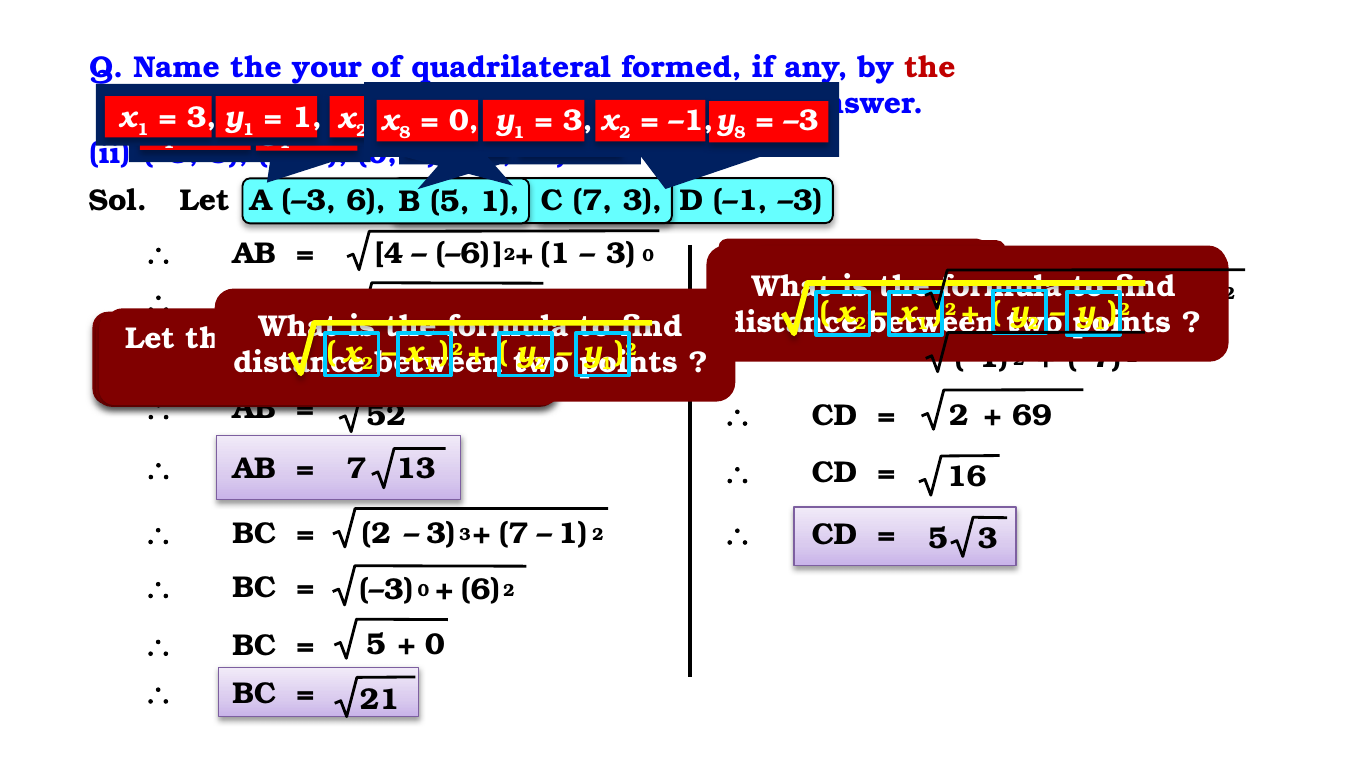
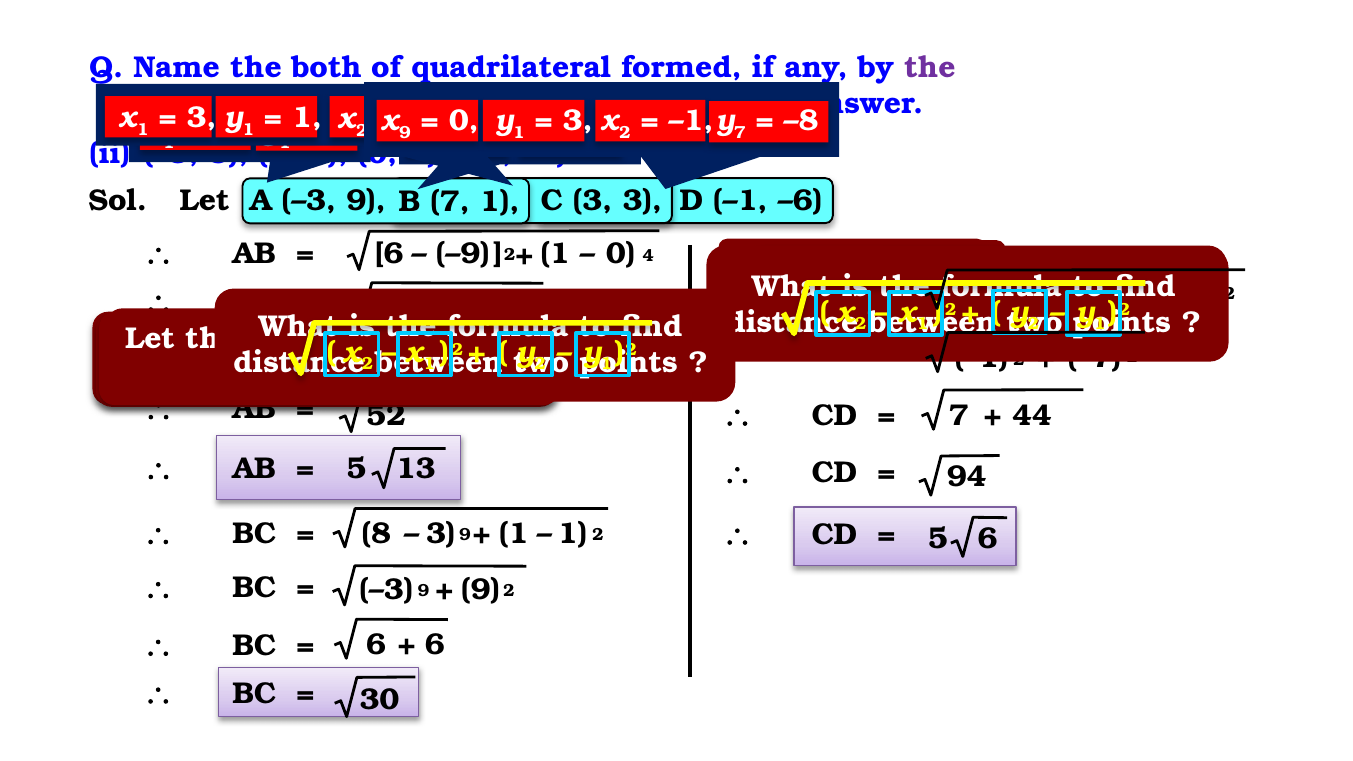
the your: your -> both (327, 67)
the colour: red -> purple (930, 67)
8: 8 -> 9 (405, 133)
8: 8 -> 7 (740, 133)
–3: –3 -> –8 (801, 121)
A –3 6: 6 -> 9 (366, 200)
B 5: 5 -> 7 (450, 202)
C 7: 7 -> 3 (593, 200)
–1 –3: –3 -> –6 (800, 200)
3: 3 -> 0 (621, 254)
4: 4 -> 6 (389, 254)
–6: –6 -> –9 (463, 254)
0: 0 -> 4 (648, 256)
69: 69 -> 44 (1032, 415)
2: 2 -> 7 (959, 415)
7: 7 -> 5 (357, 469)
16: 16 -> 94 (967, 477)
2: 2 -> 8 (376, 533)
3: 3 -> 9 (465, 535)
7: 7 -> 1 (514, 533)
3: 3 -> 6 (987, 539)
0: 0 -> 9 (423, 591)
6: 6 -> 9 (481, 590)
0: 0 -> 6 (435, 645)
5: 5 -> 6 (376, 645)
21: 21 -> 30 (379, 700)
